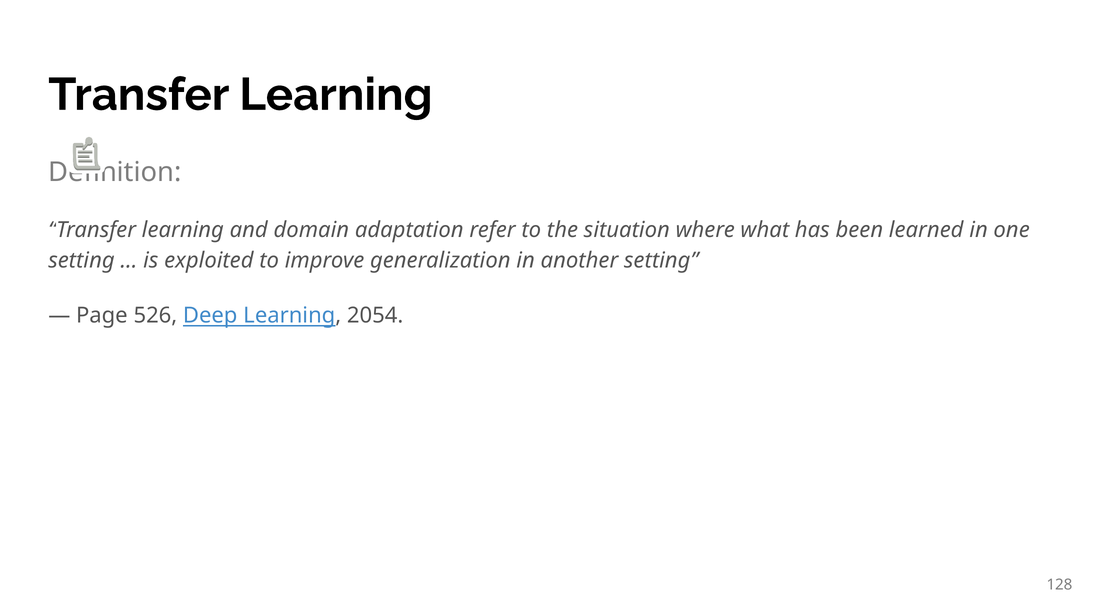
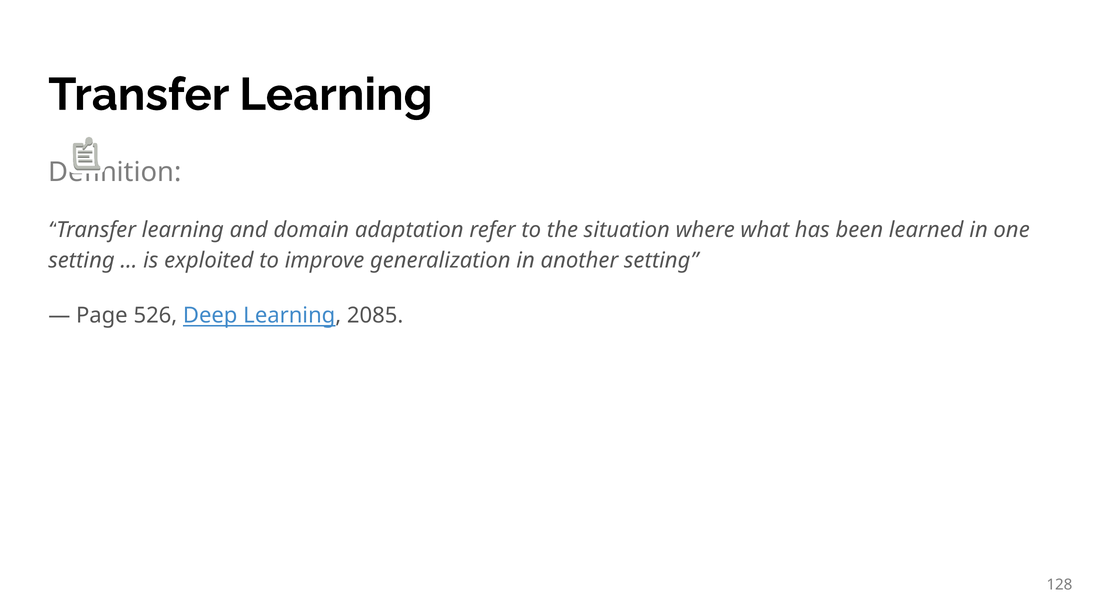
2054: 2054 -> 2085 (375, 315)
